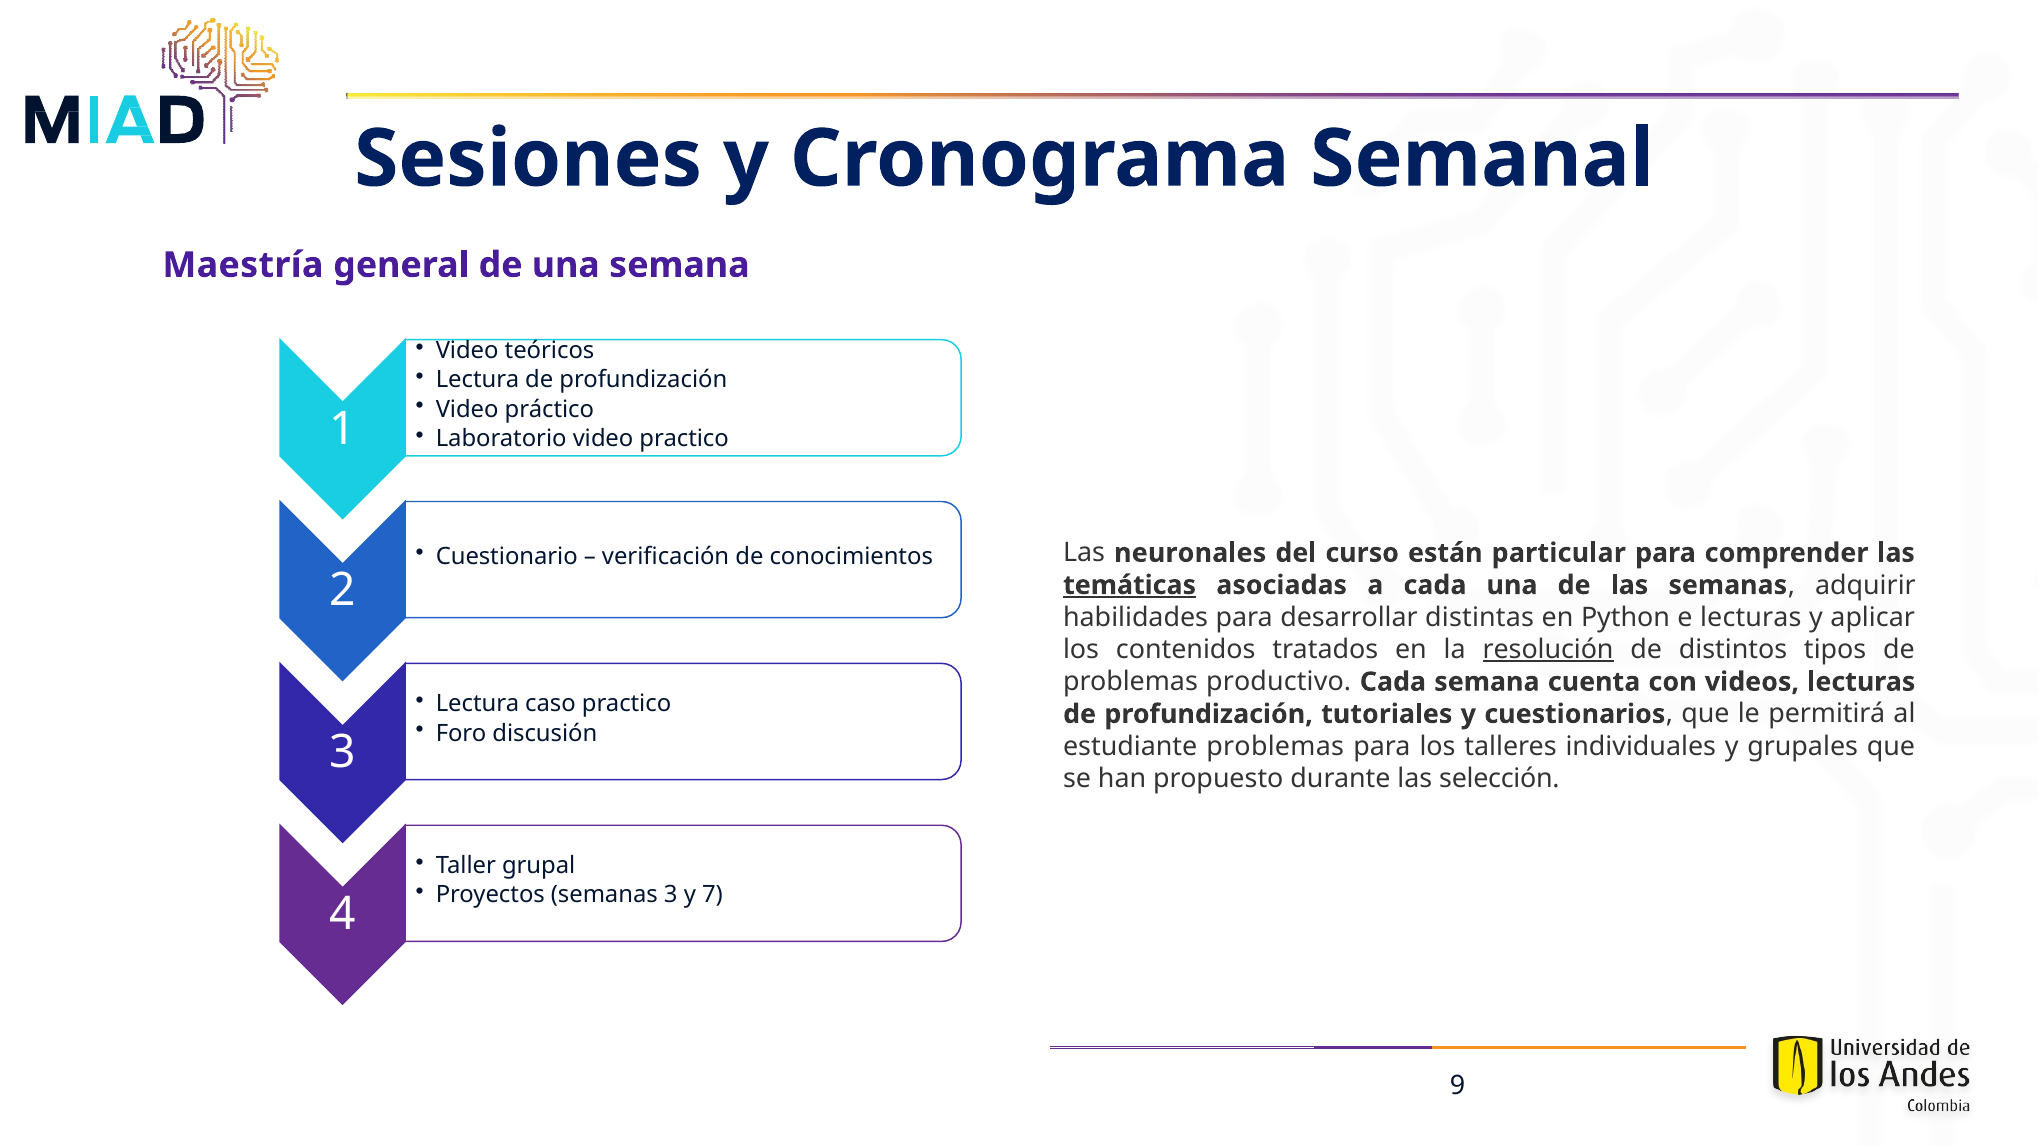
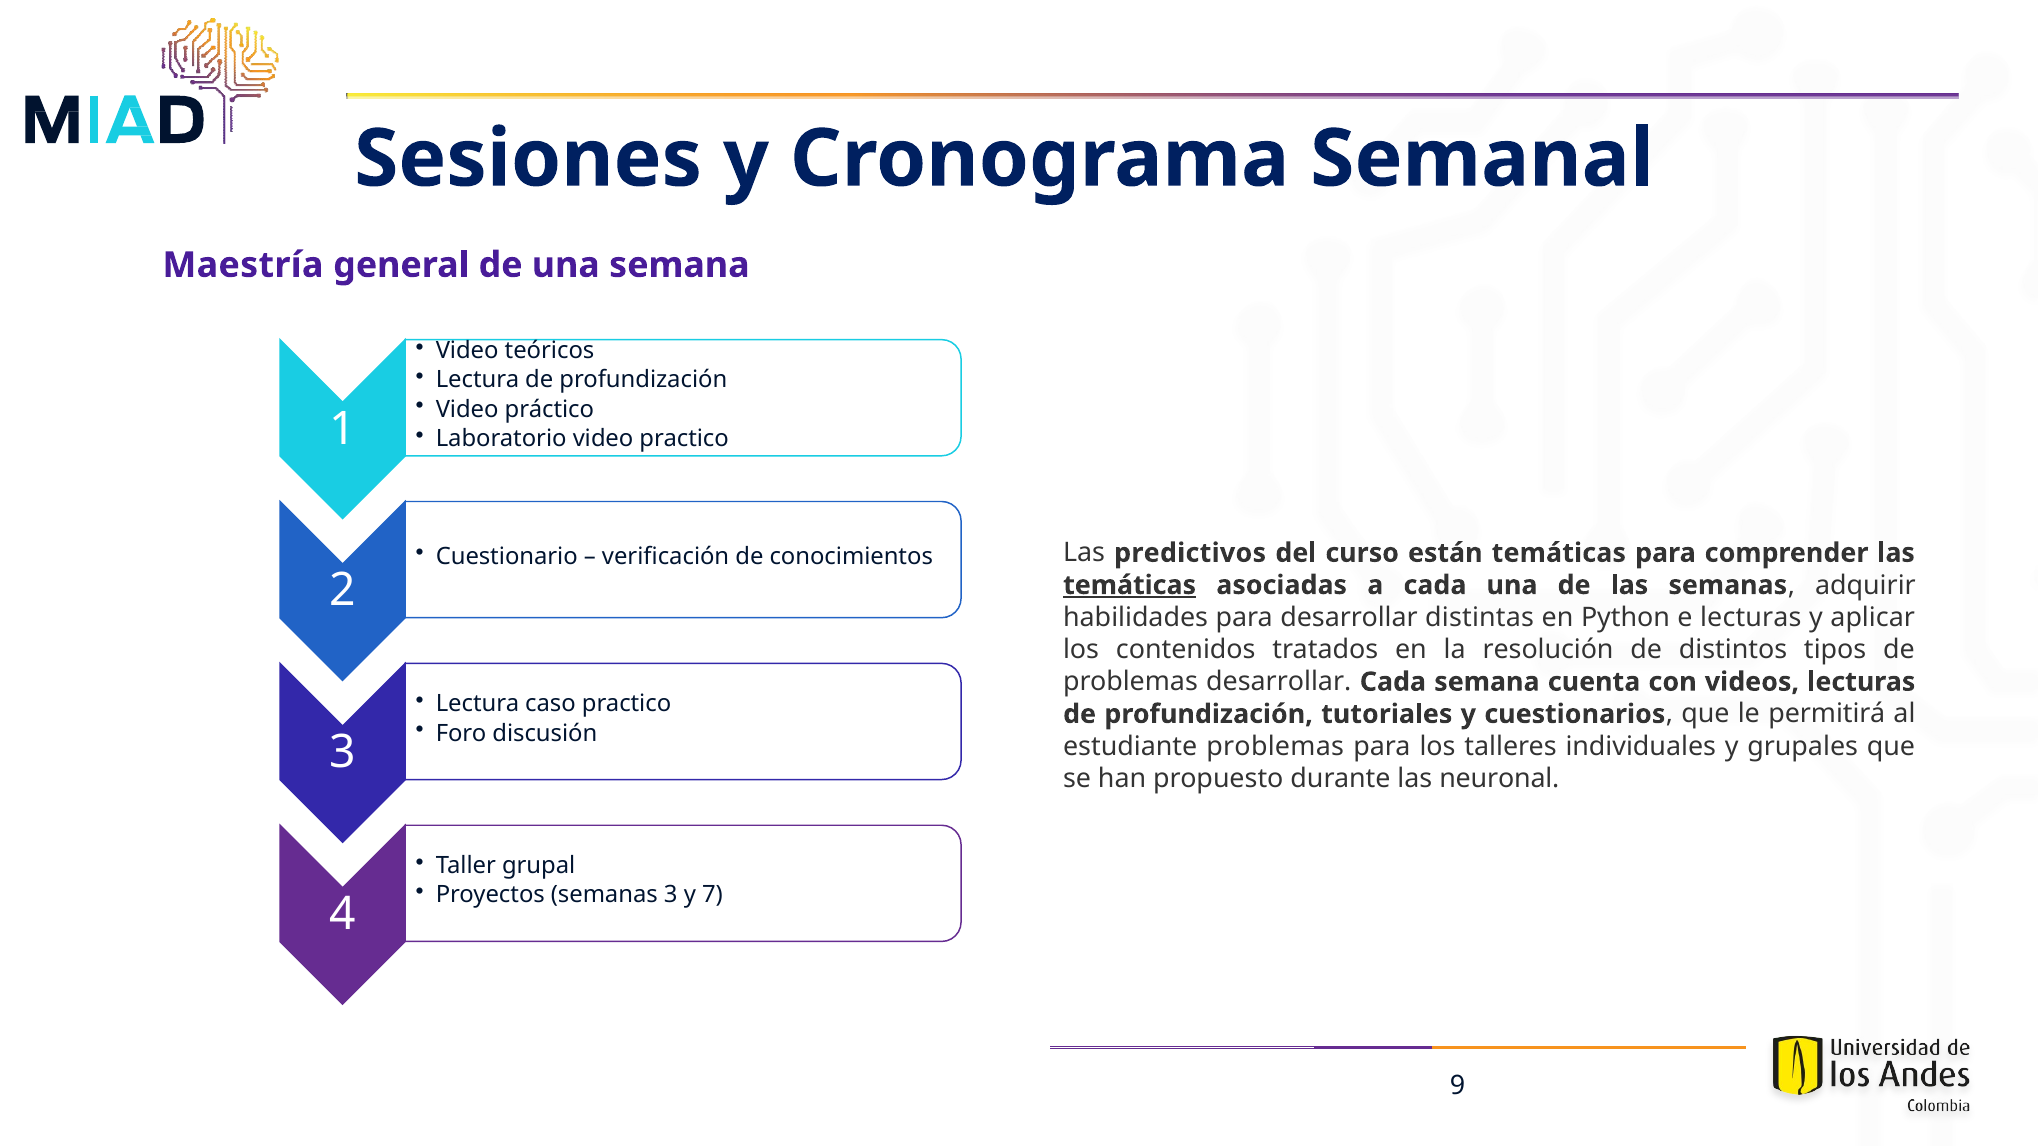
neuronales: neuronales -> predictivos (1190, 553)
están particular: particular -> temáticas (1559, 553)
resolución underline: present -> none (1548, 650)
problemas productivo: productivo -> desarrollar (1279, 682)
selección: selección -> neuronal (1499, 778)
